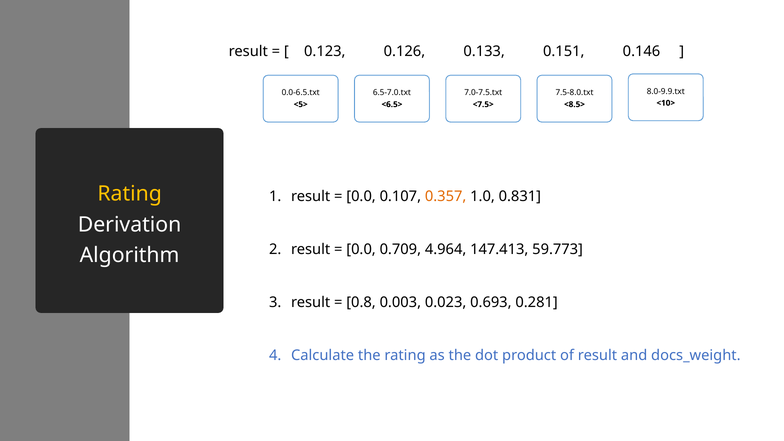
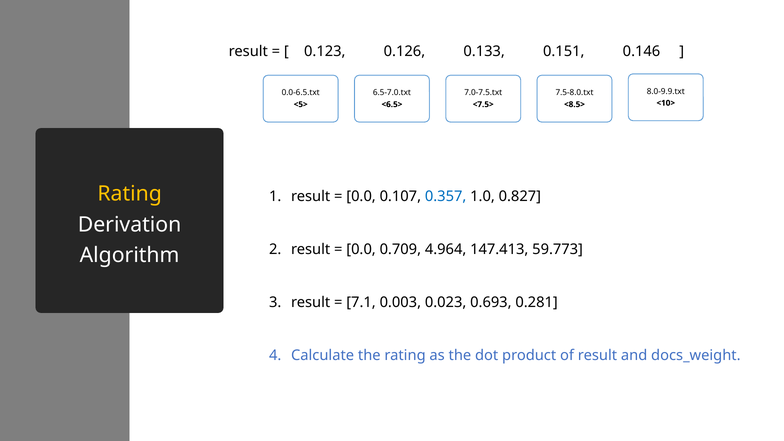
0.357 colour: orange -> blue (446, 197)
0.831: 0.831 -> 0.827 (520, 197)
0.8: 0.8 -> 7.1 (361, 302)
